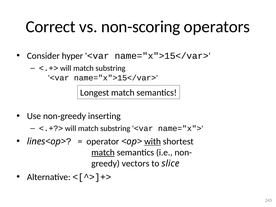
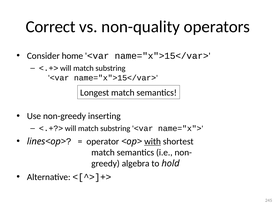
non-scoring: non-scoring -> non-quality (141, 27)
hyper: hyper -> home (72, 56)
match underline: present -> none (103, 152)
vectors: vectors -> algebra (136, 164)
slice: slice -> hold (171, 164)
